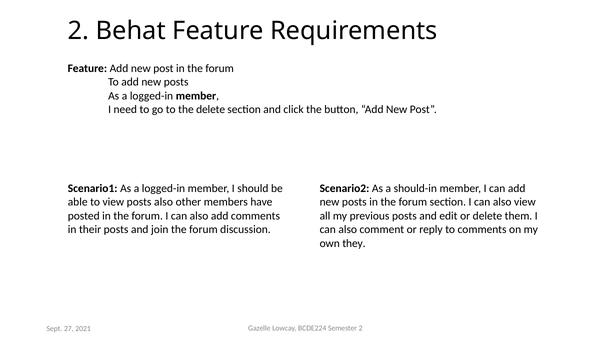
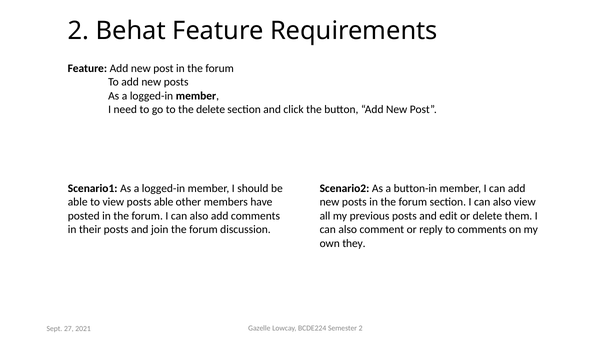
should-in: should-in -> button-in (415, 188)
posts also: also -> able (164, 202)
